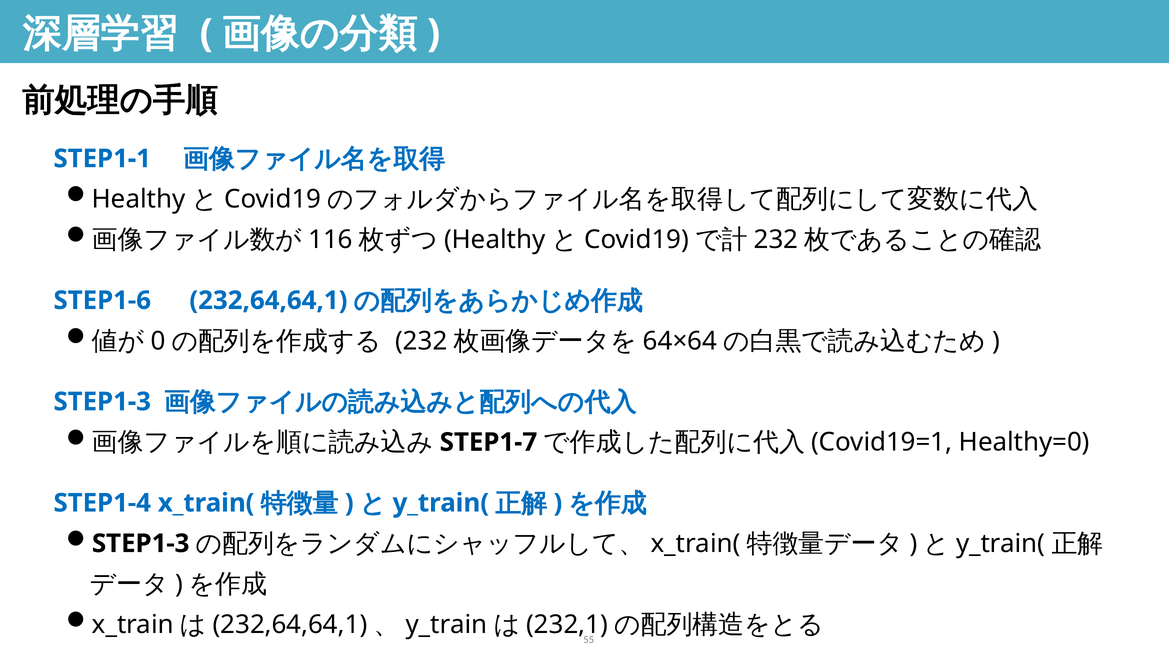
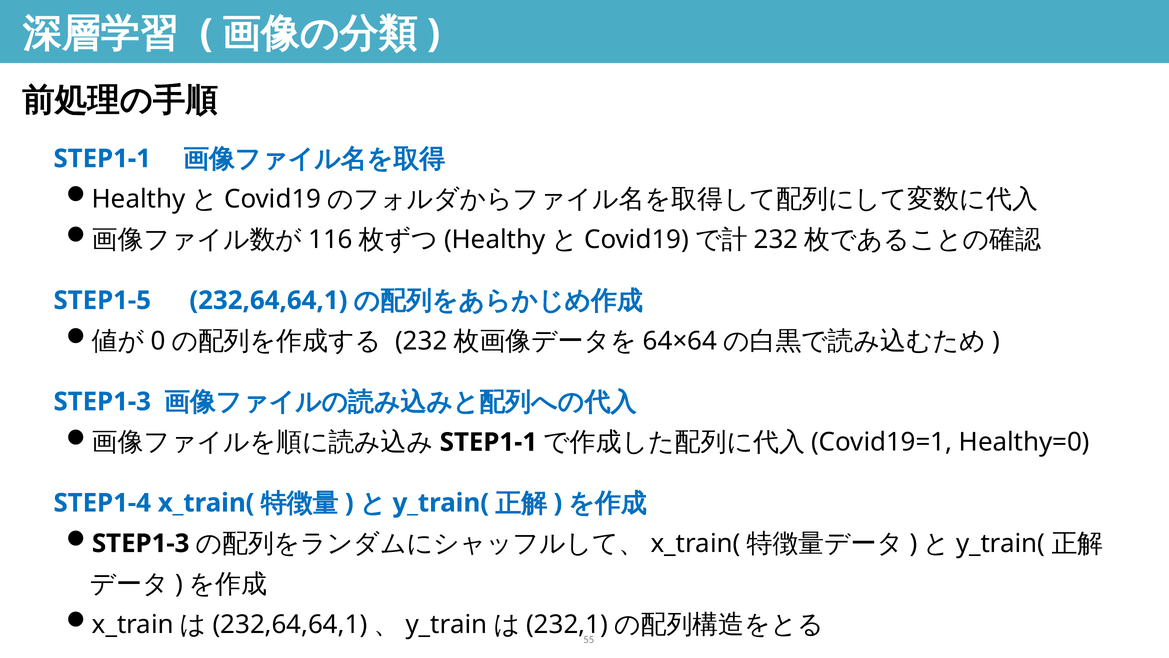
STEP1-6: STEP1-6 -> STEP1-5 (102, 300)
STEP1-7: STEP1-7 -> STEP1-1 (488, 442)
